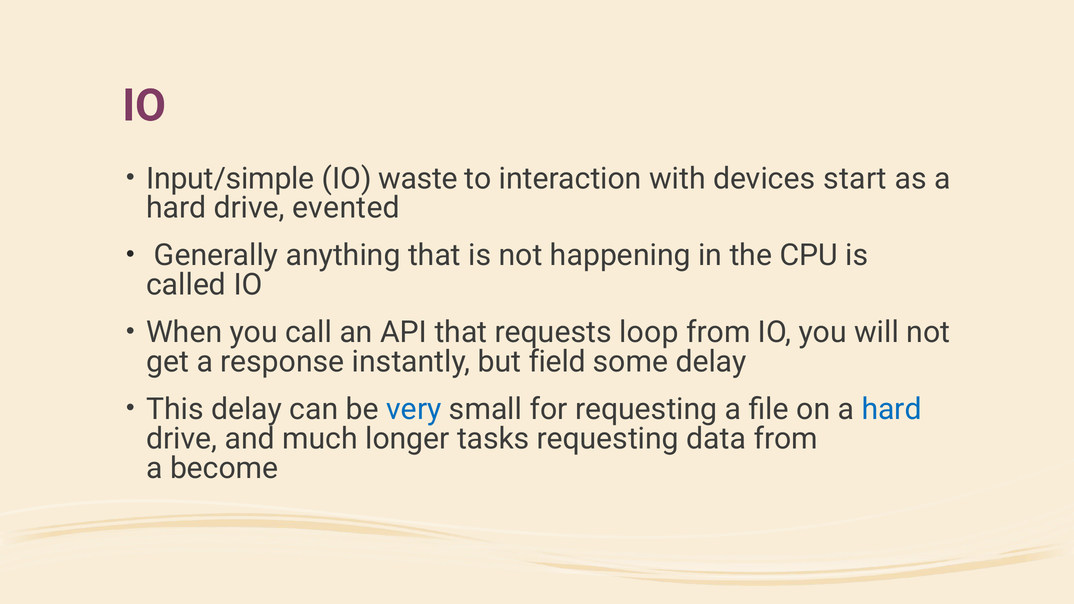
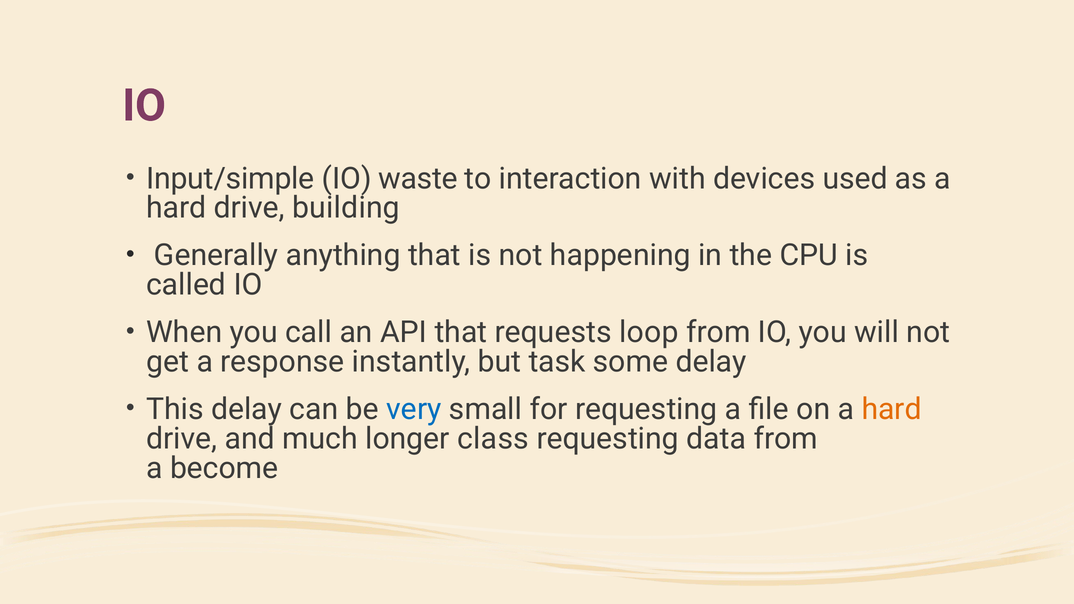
start: start -> used (855, 179)
evented: evented -> building (346, 208)
field: field -> task (557, 362)
hard colour: blue -> orange (892, 409)
tasks: tasks -> class (493, 439)
